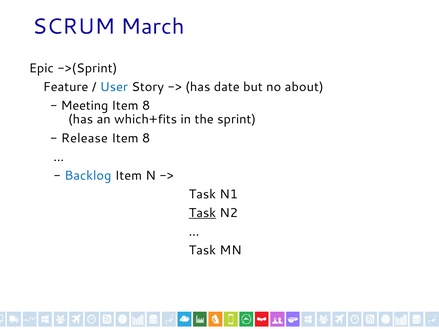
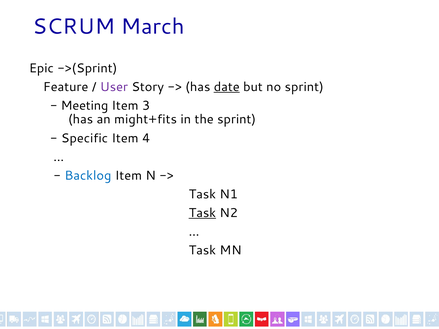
User colour: blue -> purple (114, 87)
date underline: none -> present (227, 87)
no about: about -> sprint (304, 87)
8: 8 -> 3 (146, 106)
which+fits: which+fits -> might+fits (146, 120)
Release: Release -> Specific (84, 138)
8: 8 -> 4 (146, 138)
